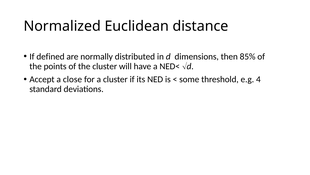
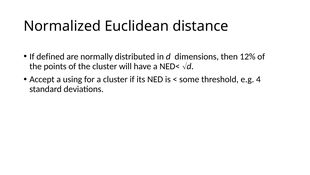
85%: 85% -> 12% (248, 56)
close: close -> using (73, 79)
